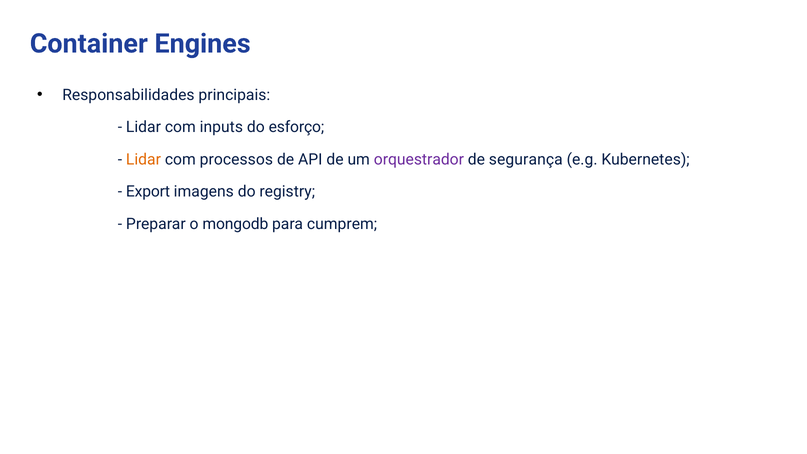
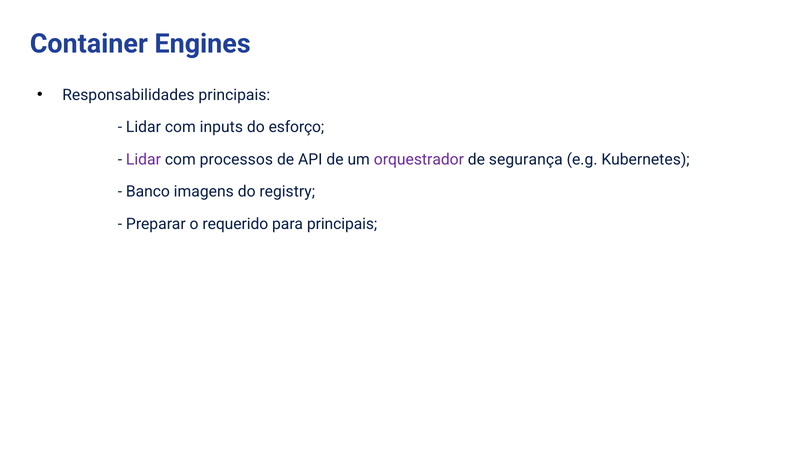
Lidar colour: orange -> purple (143, 159)
Export: Export -> Banco (148, 192)
mongodb: mongodb -> requerido (235, 224)
para cumprem: cumprem -> principais (342, 224)
